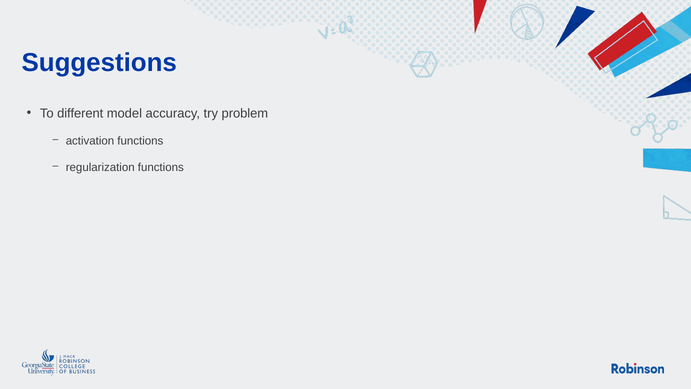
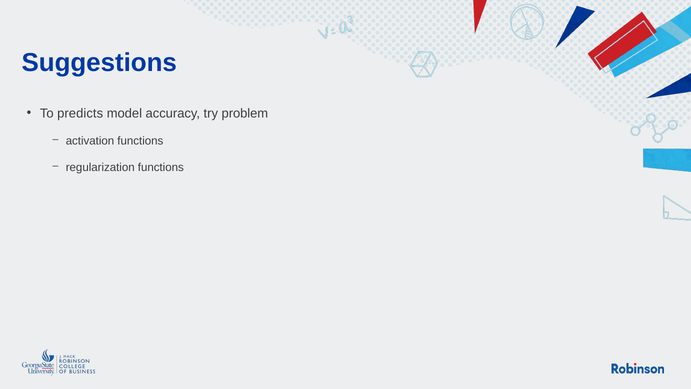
different: different -> predicts (80, 113)
